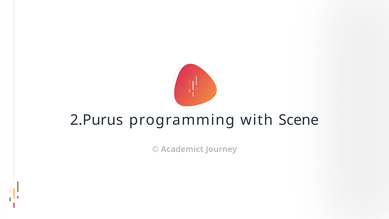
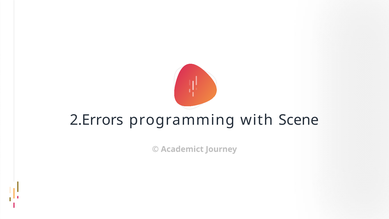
2.Purus: 2.Purus -> 2.Errors (97, 120)
